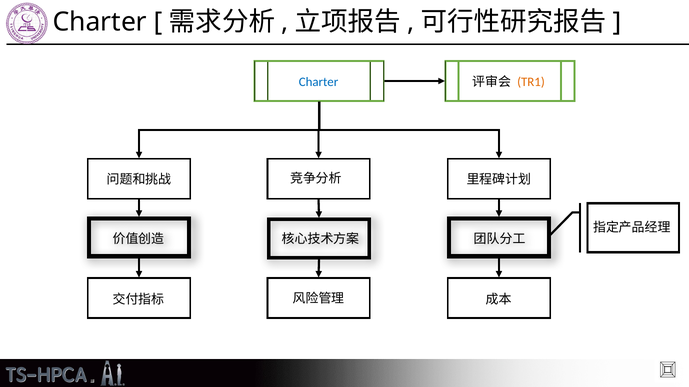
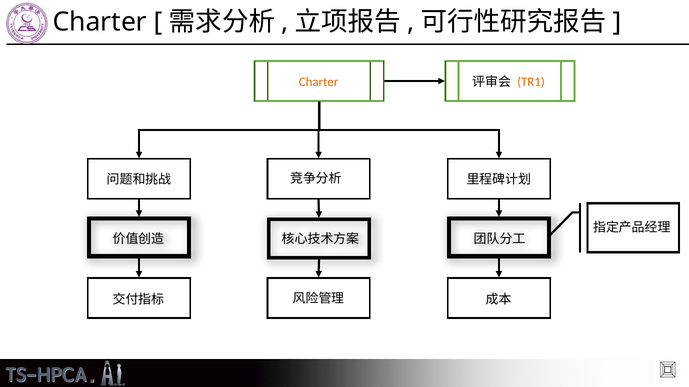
Charter colour: blue -> orange (319, 82)
